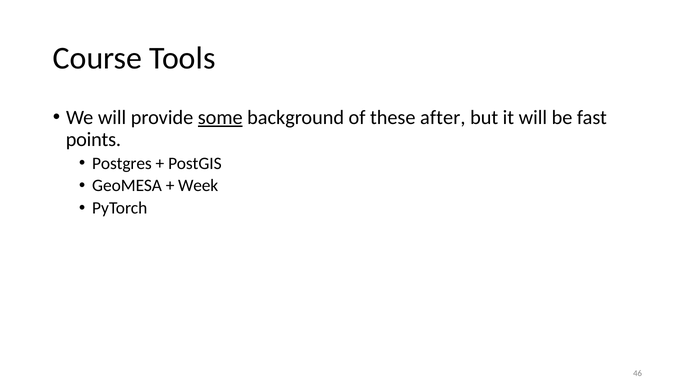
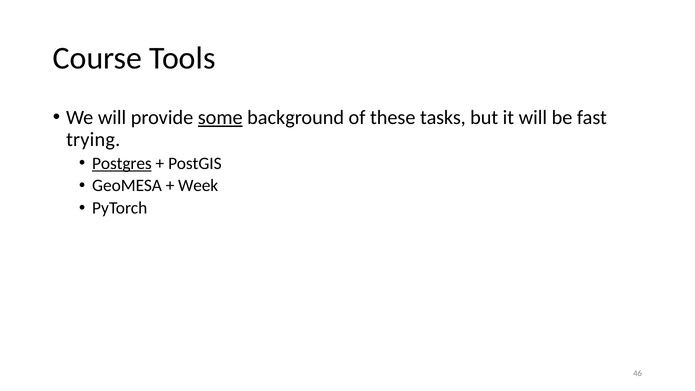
after: after -> tasks (443, 118)
points: points -> trying (93, 139)
Postgres underline: none -> present (122, 163)
